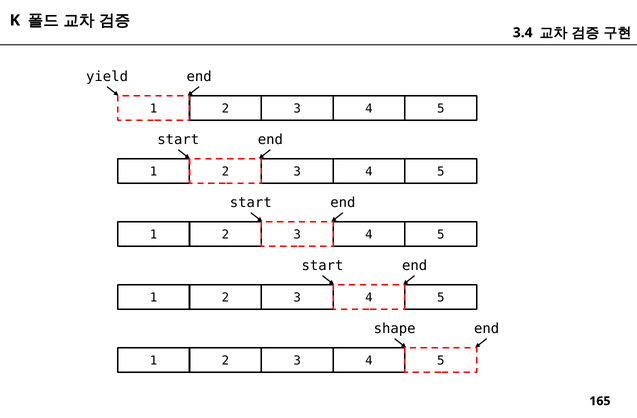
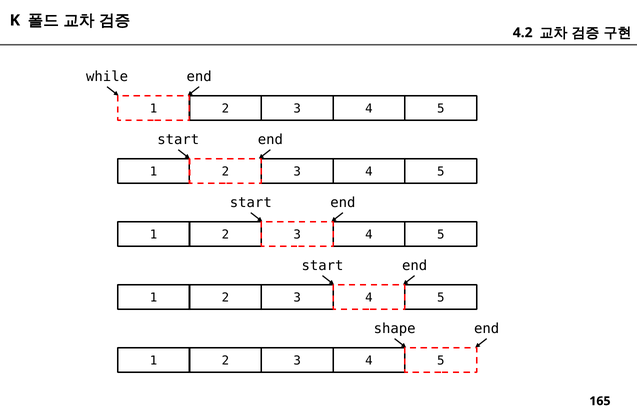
3.4: 3.4 -> 4.2 (523, 33)
yield: yield -> while (107, 77)
